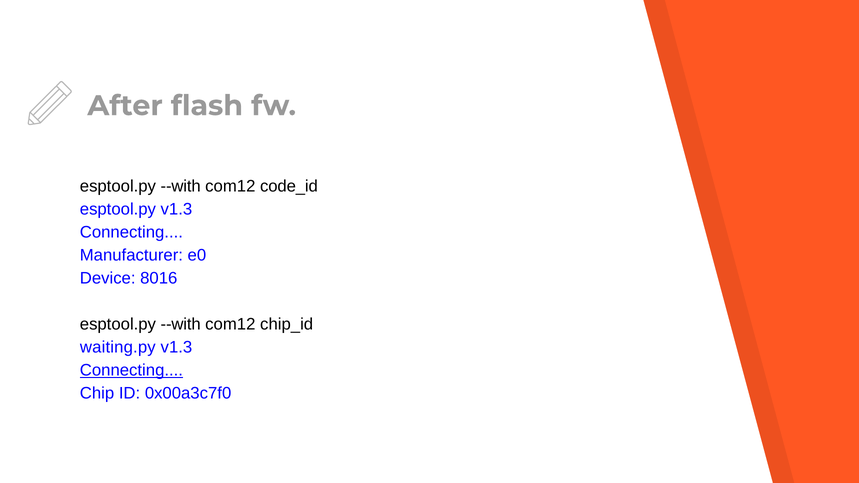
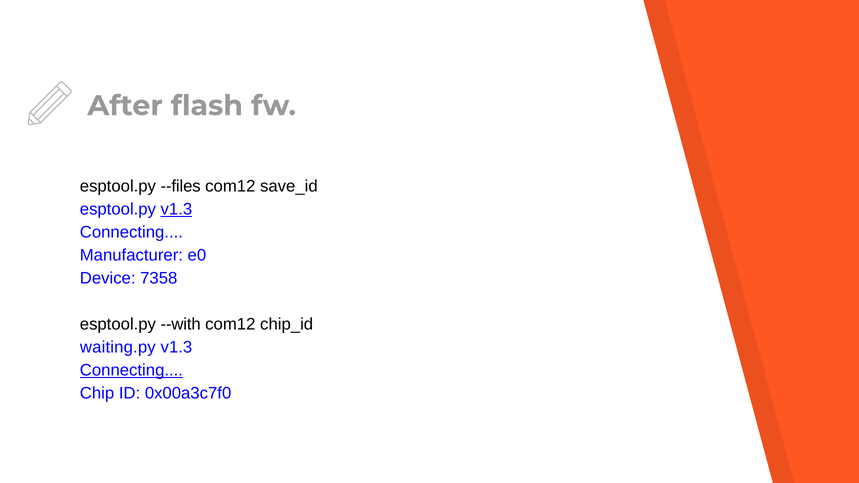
--with: --with -> --files (181, 186)
code_id: code_id -> save_id (289, 186)
v1.3 underline: none -> present (176, 209)
8016: 8016 -> 7358 (159, 278)
